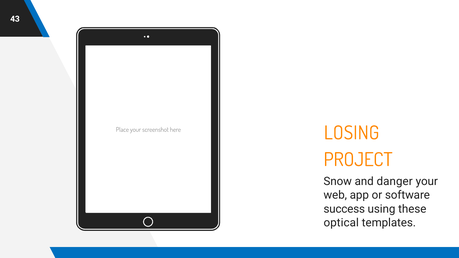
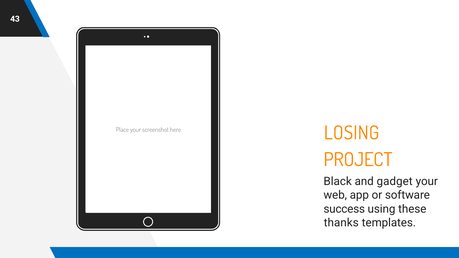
Snow: Snow -> Black (338, 182)
danger: danger -> gadget (395, 182)
optical: optical -> thanks (341, 223)
